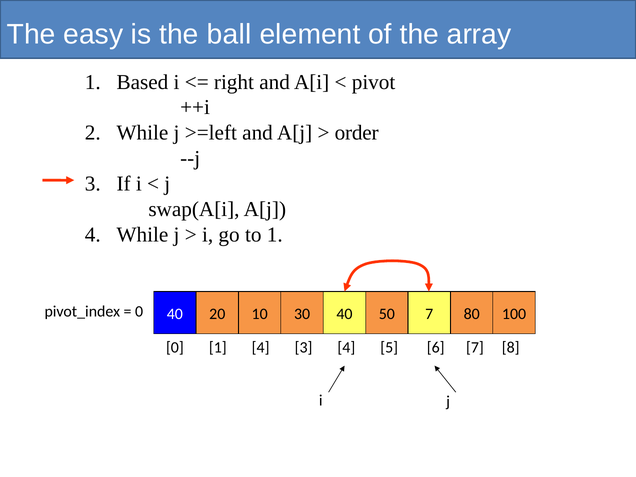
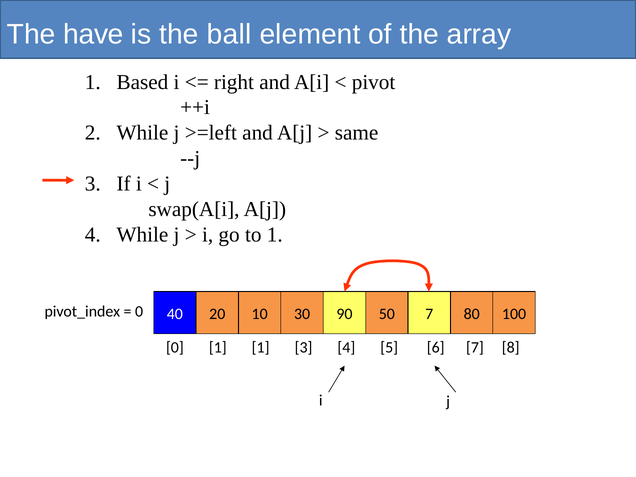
easy: easy -> have (93, 34)
order: order -> same (357, 133)
30 40: 40 -> 90 (344, 314)
1 4: 4 -> 1 (261, 348)
